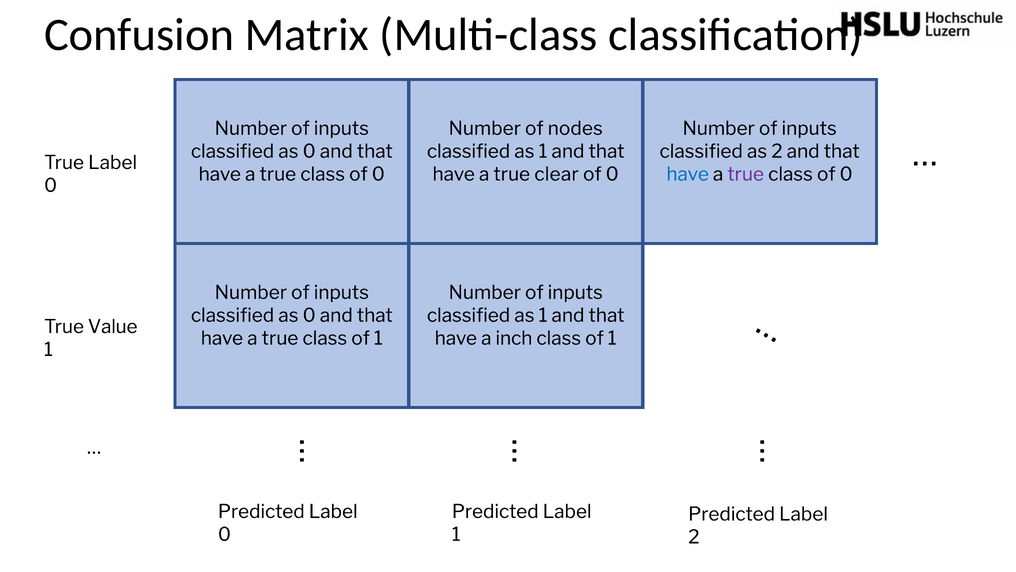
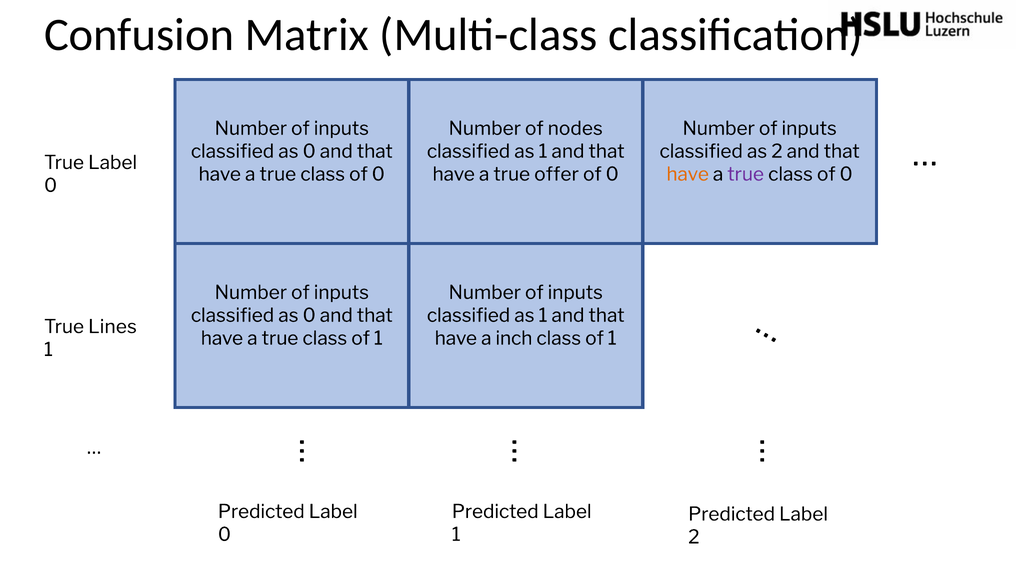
clear: clear -> offer (557, 174)
have colour: blue -> orange (688, 174)
Value: Value -> Lines (112, 326)
